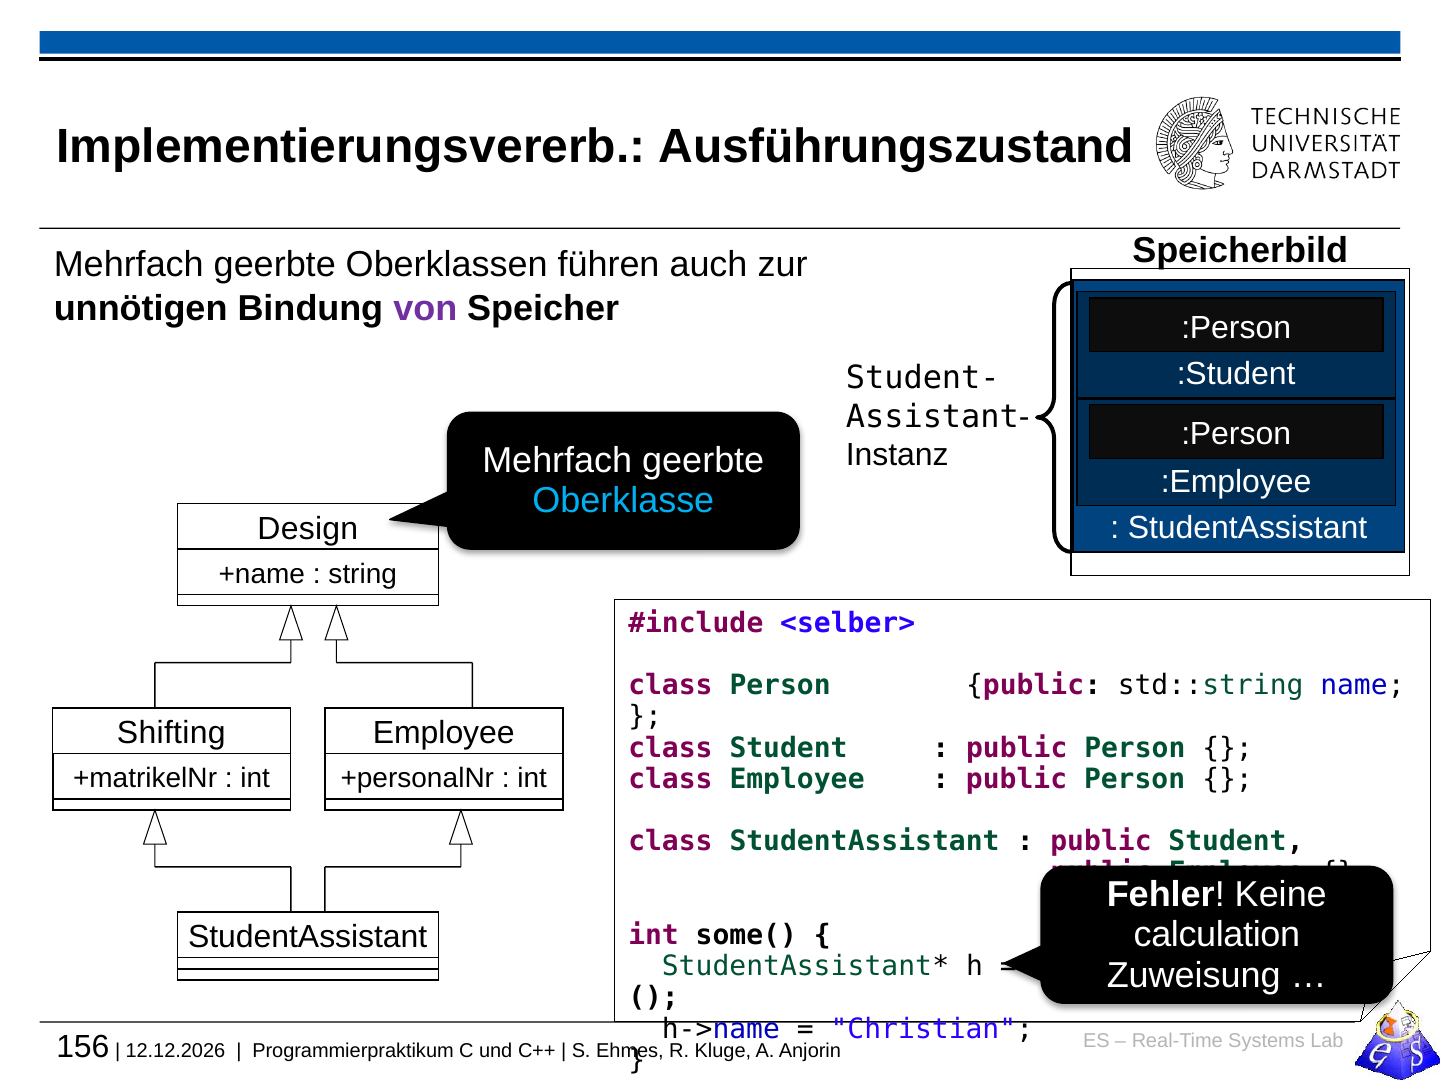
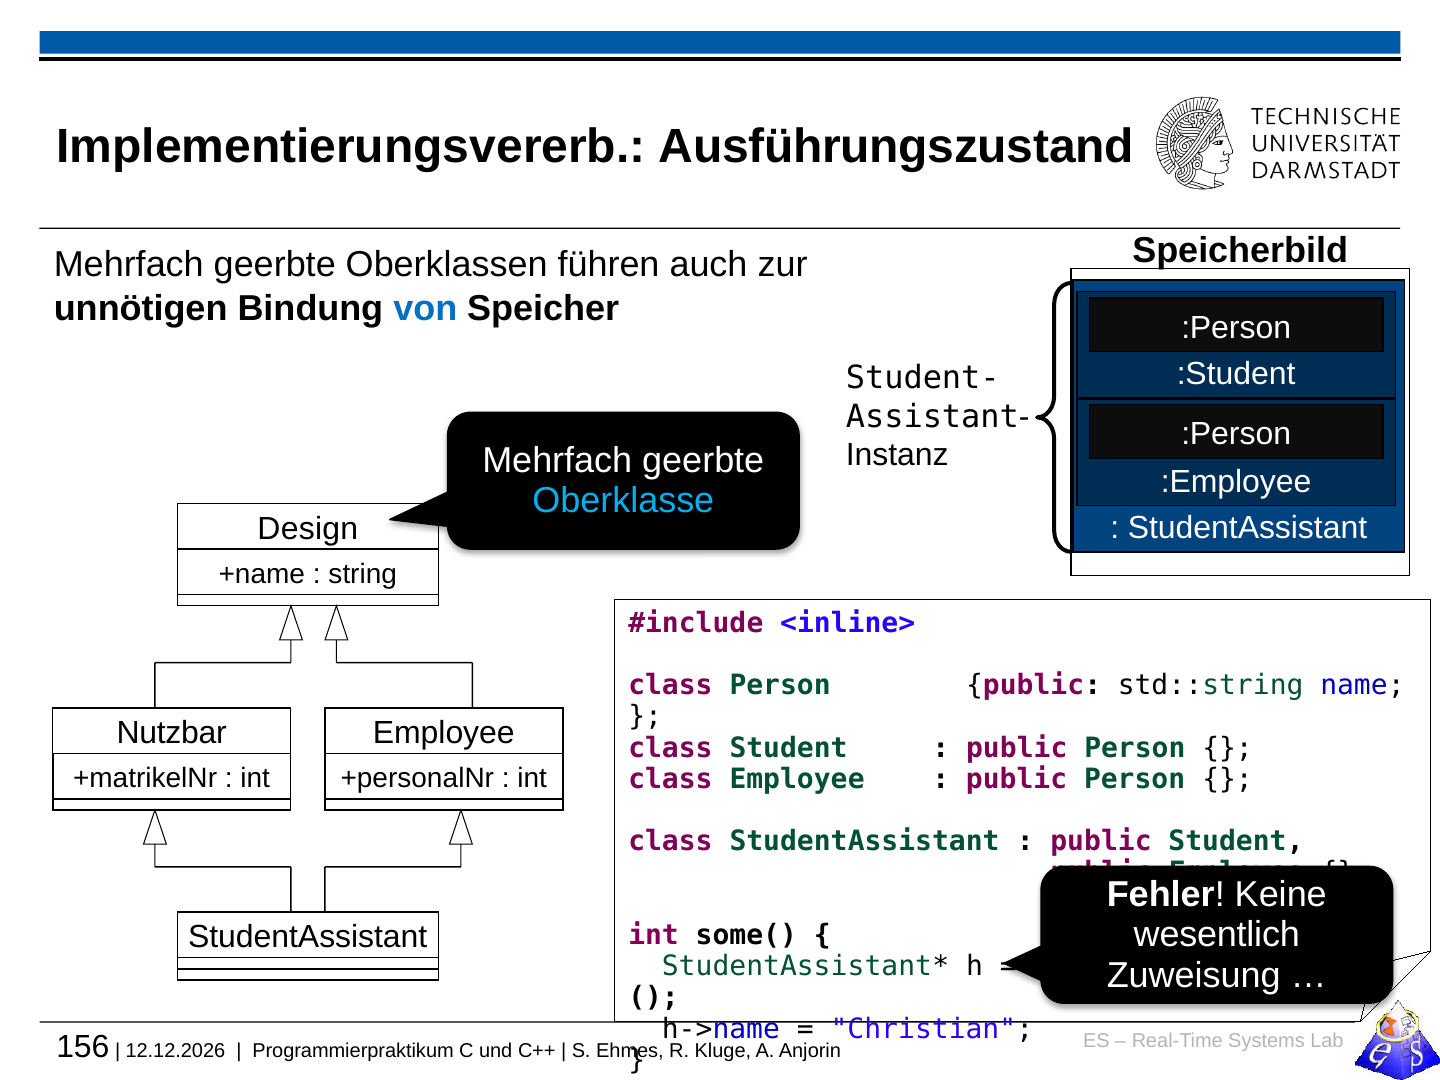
von colour: purple -> blue (425, 308)
<selber>: <selber> -> <inline> (848, 623)
Shifting: Shifting -> Nutzbar (172, 733)
calculation: calculation -> wesentlich (1217, 935)
